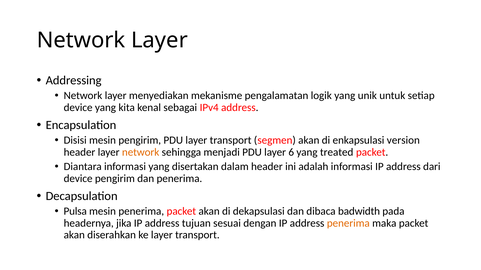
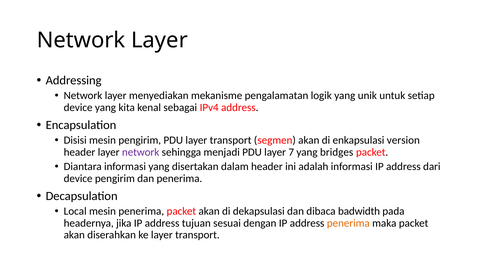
network colour: orange -> purple (141, 152)
6: 6 -> 7 (291, 152)
treated: treated -> bridges (337, 152)
Pulsa: Pulsa -> Local (75, 212)
